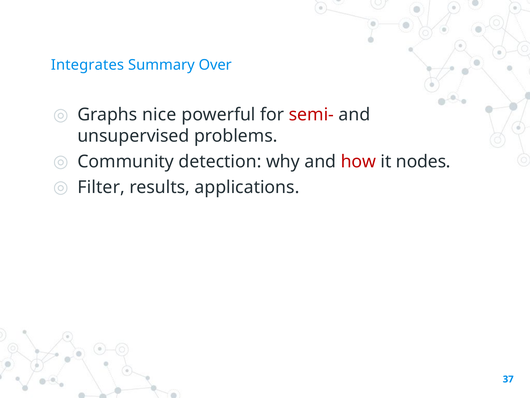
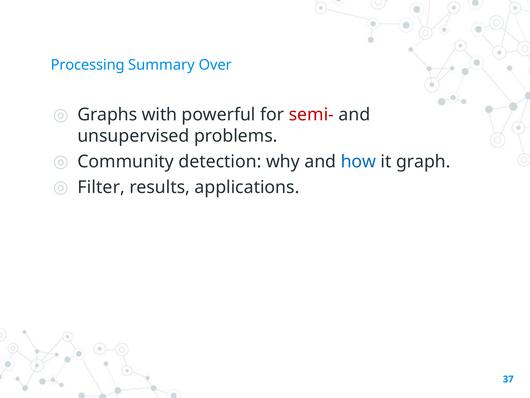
Integrates: Integrates -> Processing (88, 65)
nice: nice -> with (160, 115)
how colour: red -> blue (358, 161)
nodes: nodes -> graph (423, 161)
